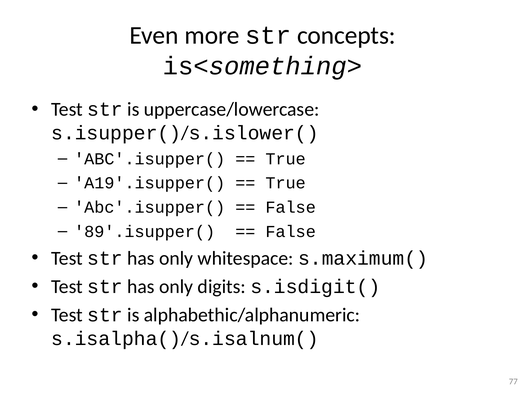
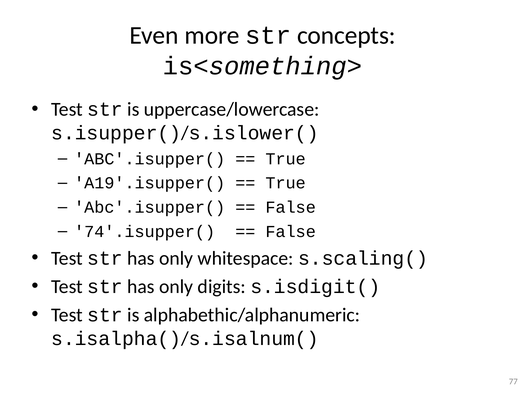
89'.isupper(: 89'.isupper( -> 74'.isupper( (145, 231)
s.maximum(: s.maximum( -> s.scaling( (363, 258)
